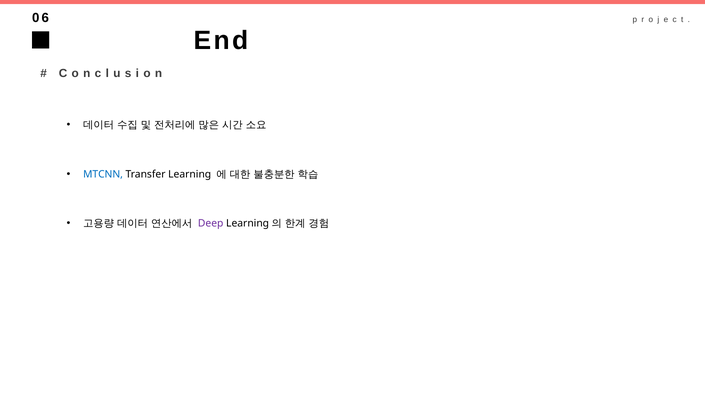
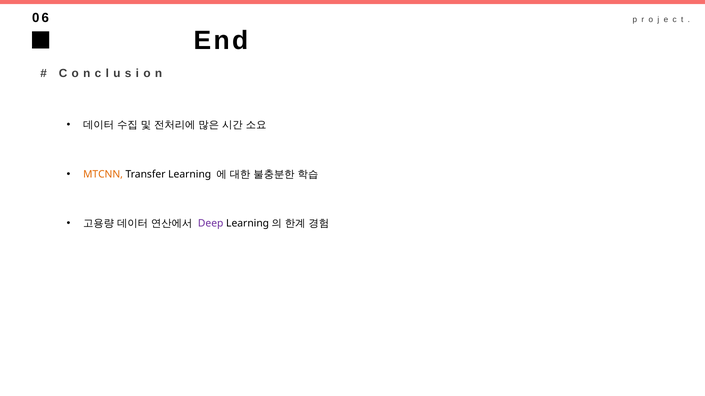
MTCNN colour: blue -> orange (103, 174)
